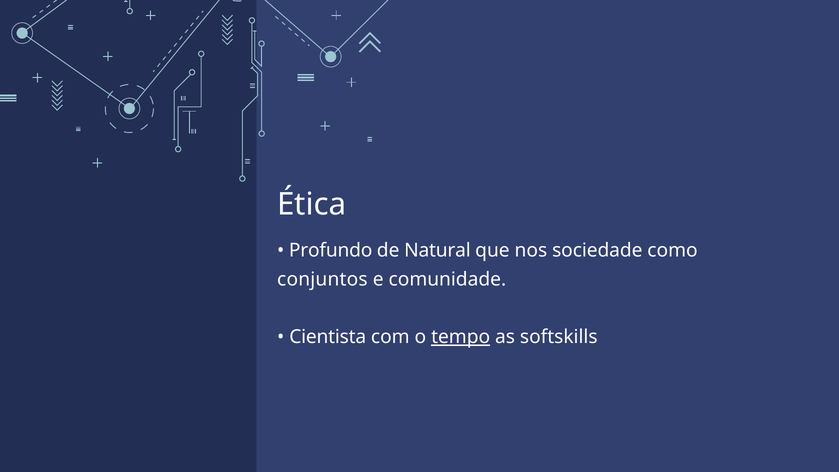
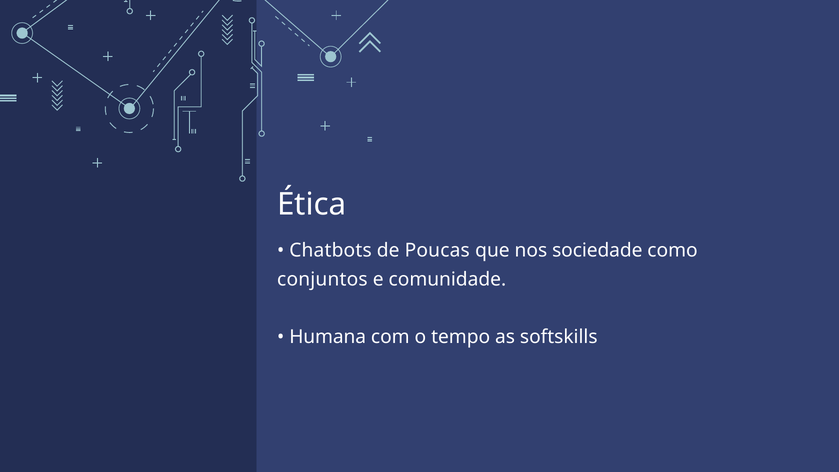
Profundo: Profundo -> Chatbots (330, 250)
Natural: Natural -> Poucas (437, 250)
Cientista: Cientista -> Humana (328, 337)
tempo underline: present -> none (461, 337)
